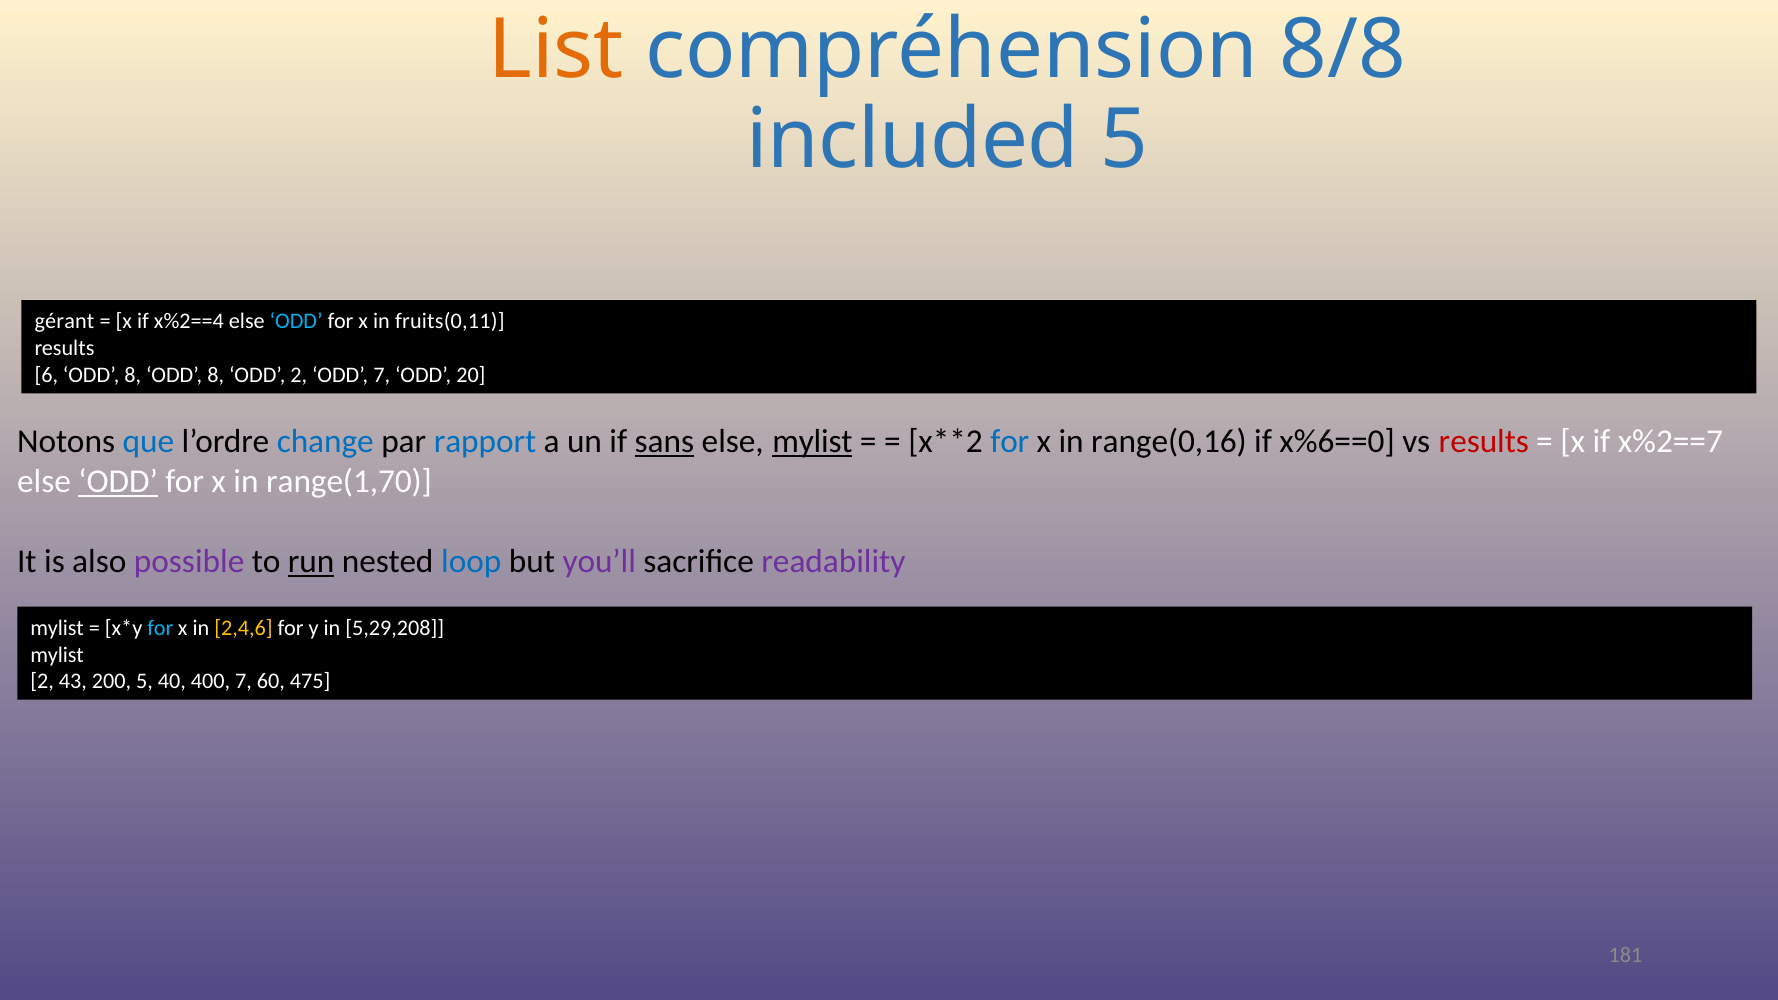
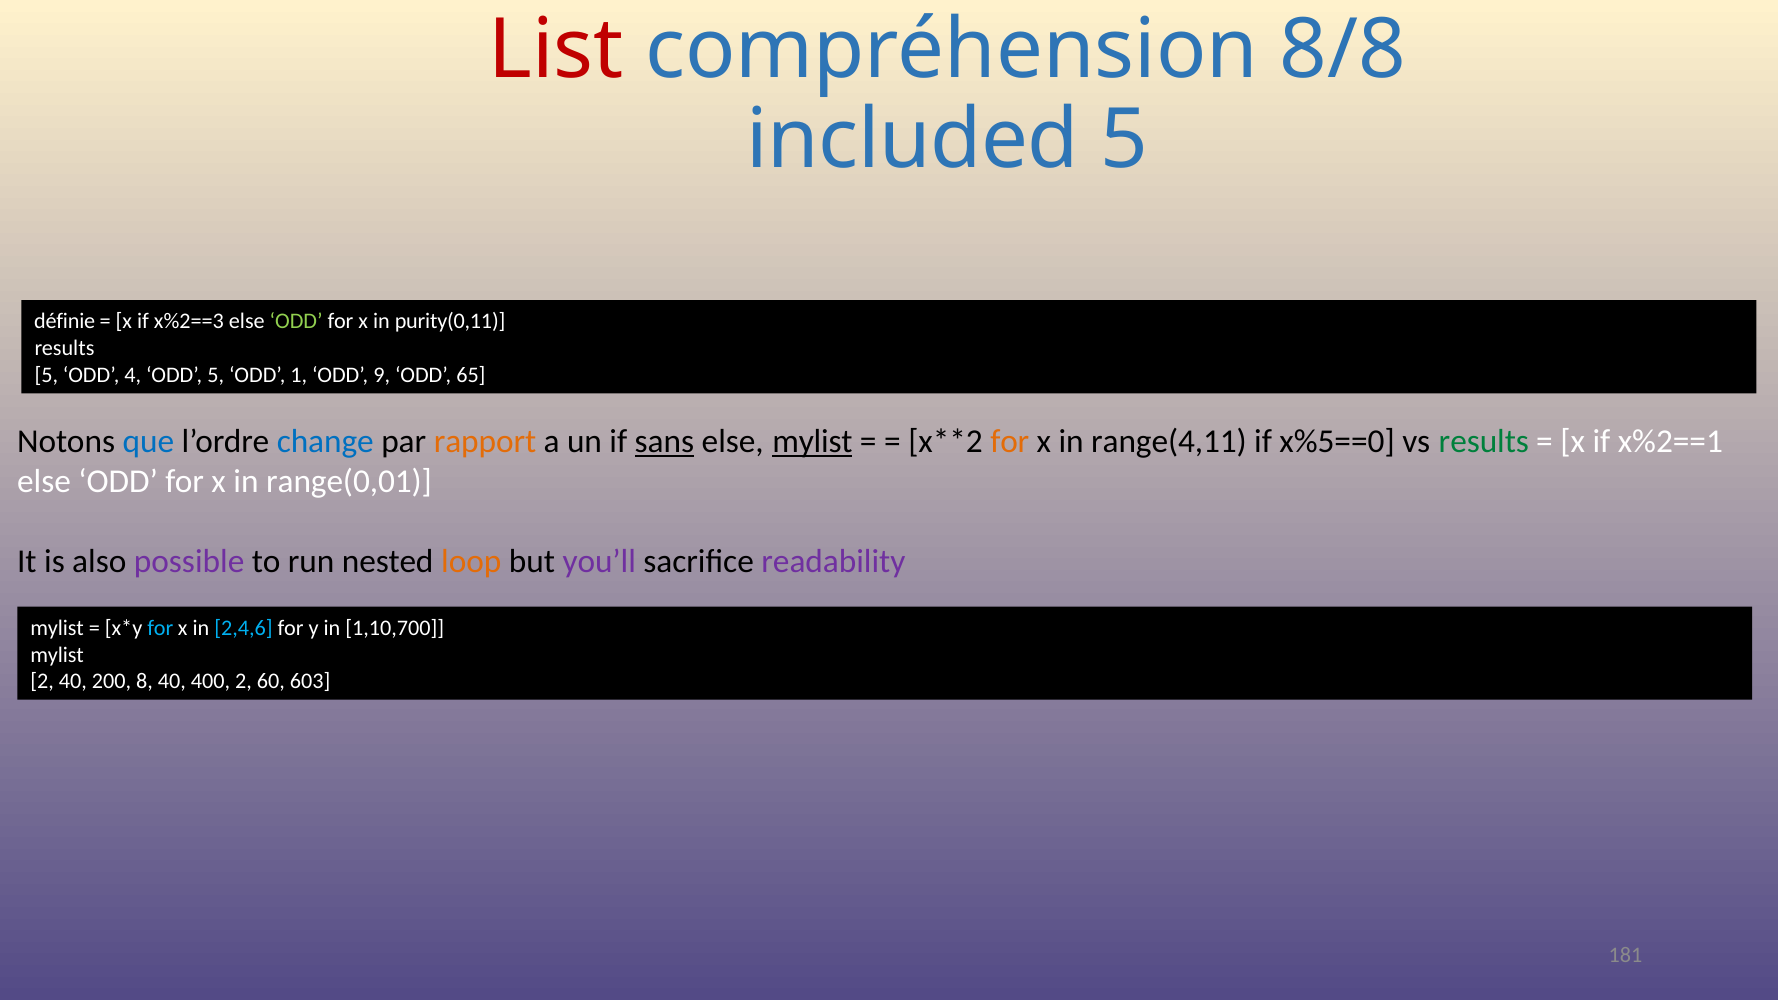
List colour: orange -> red (556, 50)
gérant: gérant -> définie (65, 322)
x%2==4: x%2==4 -> x%2==3 (189, 322)
ODD colour: light blue -> light green (296, 322)
fruits(0,11: fruits(0,11 -> purity(0,11 (450, 322)
6: 6 -> 5 (46, 375)
8: 8 -> 4 (133, 375)
8: 8 -> 5 (216, 375)
ODD 2: 2 -> 1 (299, 375)
ODD 7: 7 -> 9 (382, 375)
20: 20 -> 65 (471, 375)
rapport colour: blue -> orange (485, 442)
for colour: blue -> orange (1010, 442)
range(0,16: range(0,16 -> range(4,11 (1169, 442)
x%6==0: x%6==0 -> x%5==0 (1337, 442)
results colour: red -> green (1484, 442)
x%2==7: x%2==7 -> x%2==1 (1670, 442)
ODD underline: present -> none (118, 482)
range(1,70: range(1,70 -> range(0,01 (349, 482)
run underline: present -> none (311, 562)
loop colour: blue -> orange (471, 562)
2,4,6 colour: yellow -> light blue (244, 628)
5,29,208: 5,29,208 -> 1,10,700 (395, 628)
2 43: 43 -> 40 (73, 682)
200 5: 5 -> 8 (145, 682)
400 7: 7 -> 2 (244, 682)
475: 475 -> 603 (310, 682)
